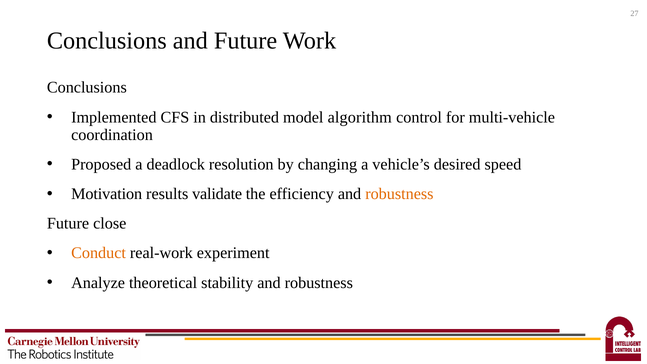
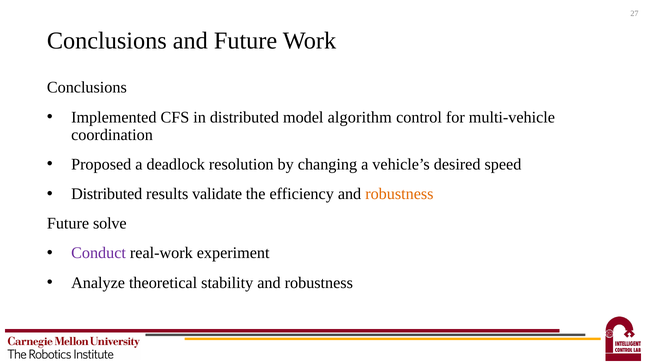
Motivation: Motivation -> Distributed (107, 194)
close: close -> solve (110, 223)
Conduct colour: orange -> purple (99, 253)
